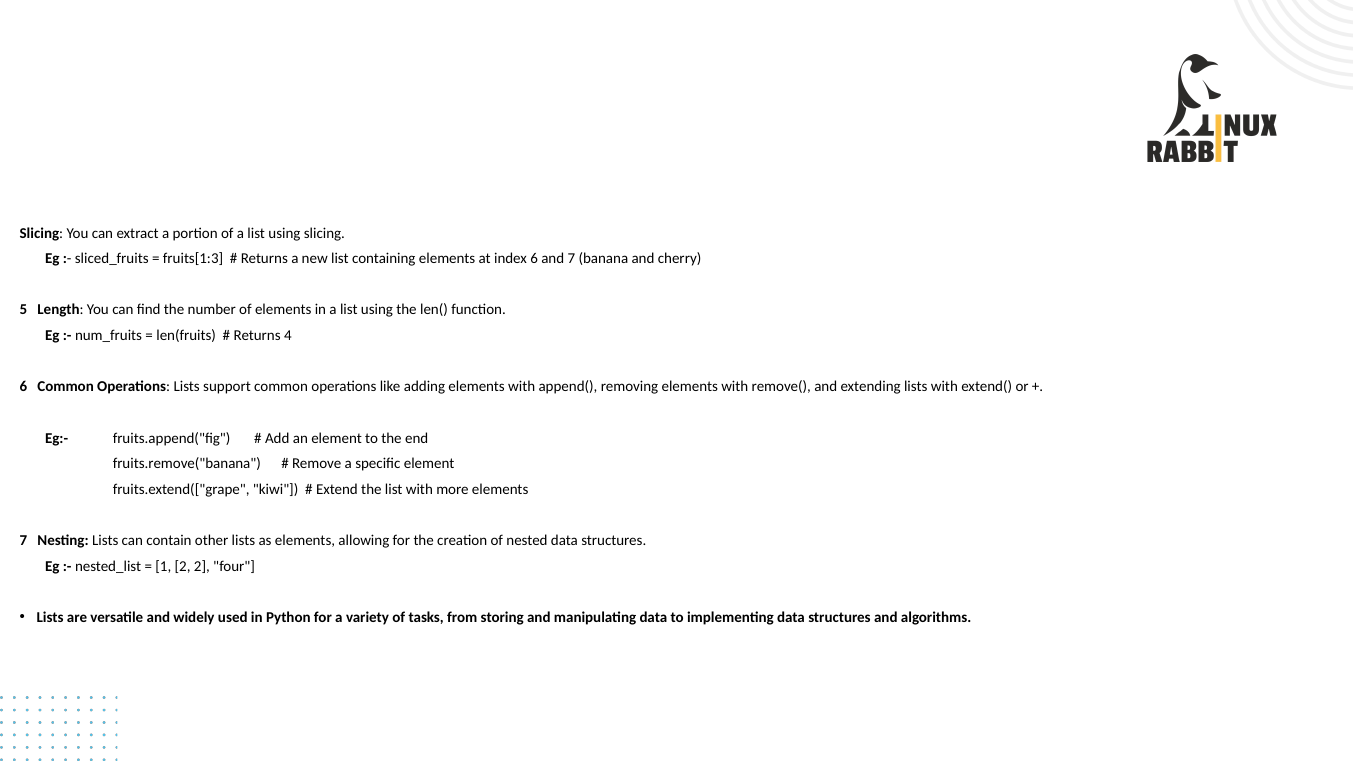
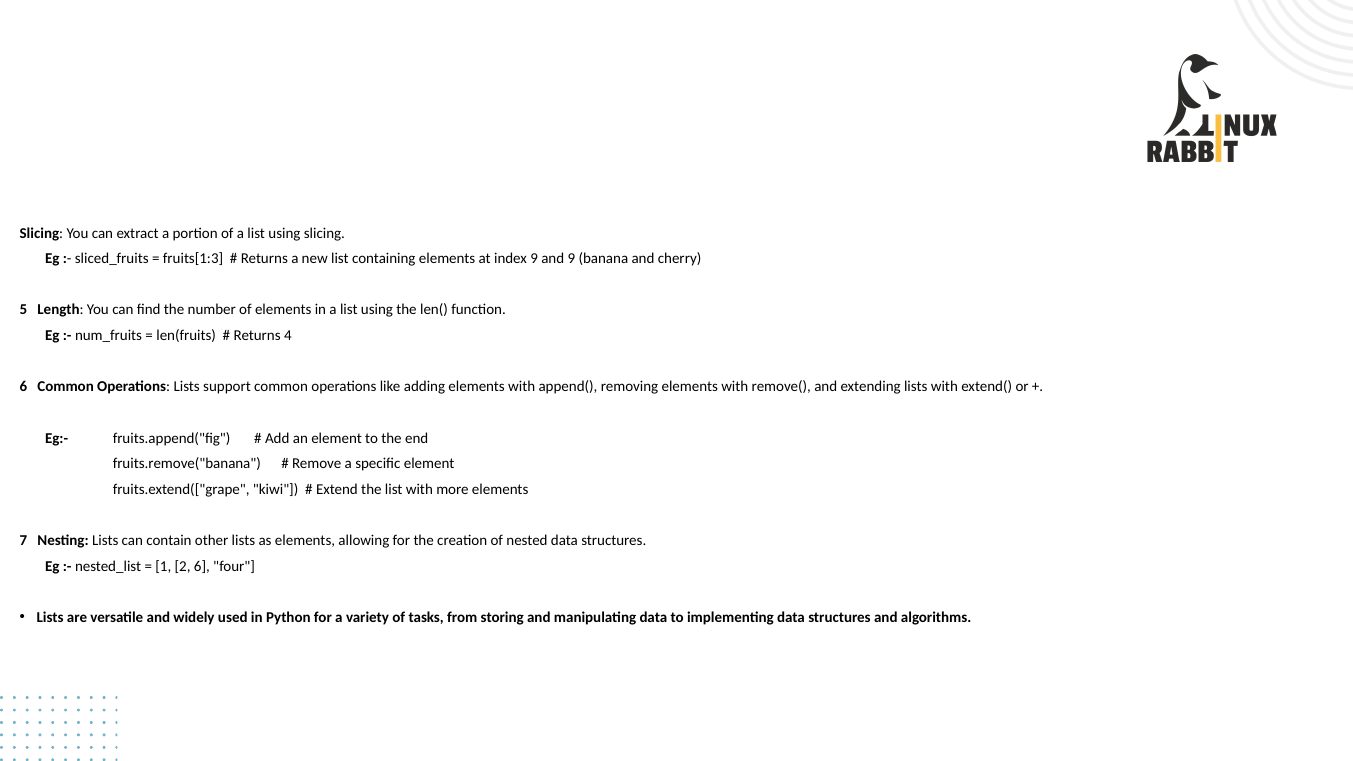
index 6: 6 -> 9 (534, 259)
and 7: 7 -> 9 (571, 259)
2 2: 2 -> 6 (202, 566)
